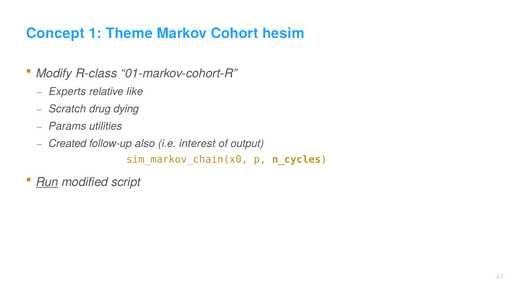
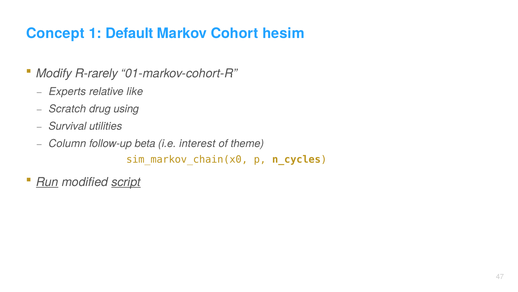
Theme: Theme -> Default (129, 33)
R-class: R-class -> R-rarely (97, 73)
dying: dying -> using (126, 109)
Params: Params -> Survival (67, 126)
Created: Created -> Column (67, 143)
also: also -> beta (145, 143)
output: output -> theme (247, 143)
script underline: none -> present (126, 182)
